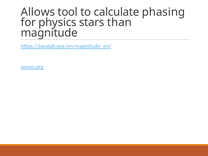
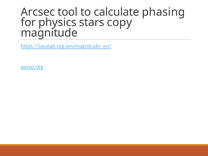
Allows: Allows -> Arcsec (38, 12)
than: than -> copy (119, 22)
